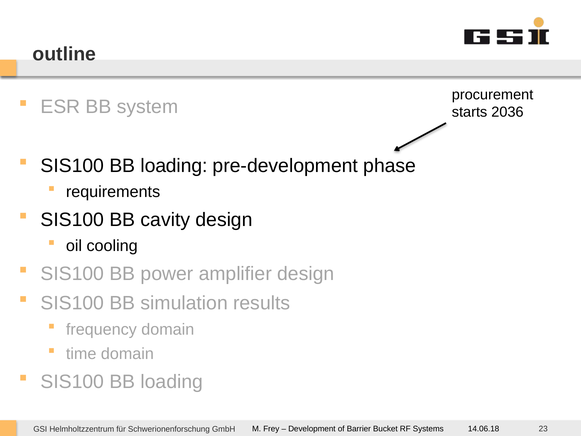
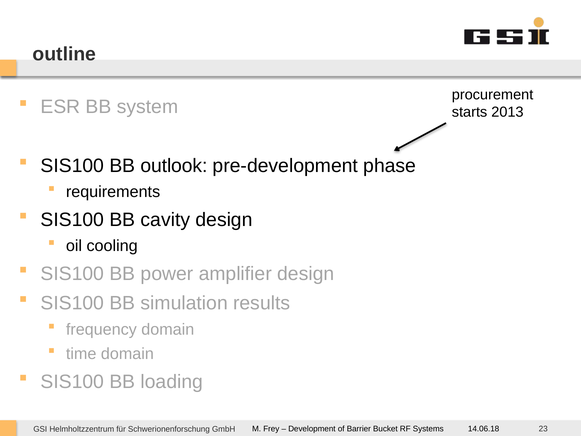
2036: 2036 -> 2013 (507, 112)
loading: loading -> outlook (174, 166)
